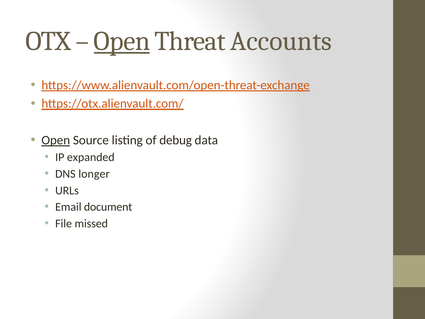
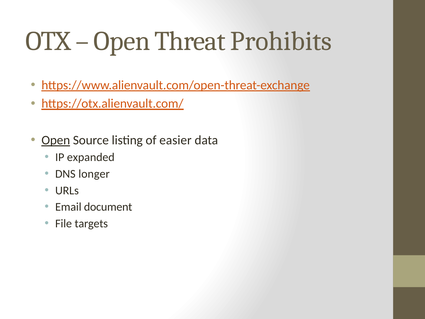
Open underline: present -> none (122, 41)
Accounts: Accounts -> Prohibits (281, 41)
debug: debug -> easier (176, 140)
missed: missed -> targets (91, 223)
